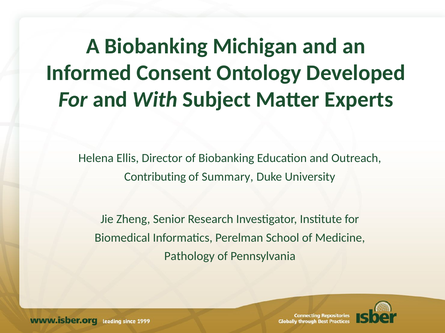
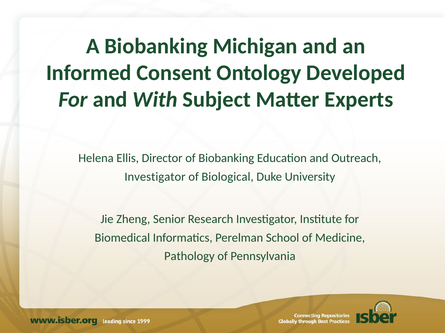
Contributing: Contributing -> Investigator (155, 177)
Summary: Summary -> Biological (228, 177)
